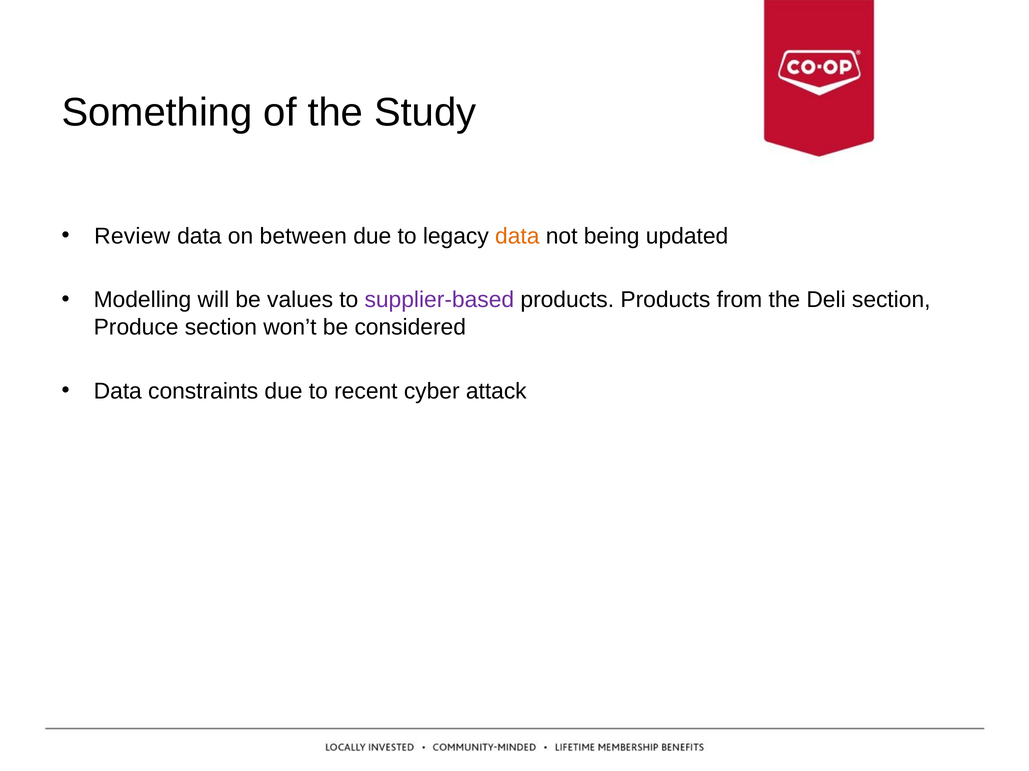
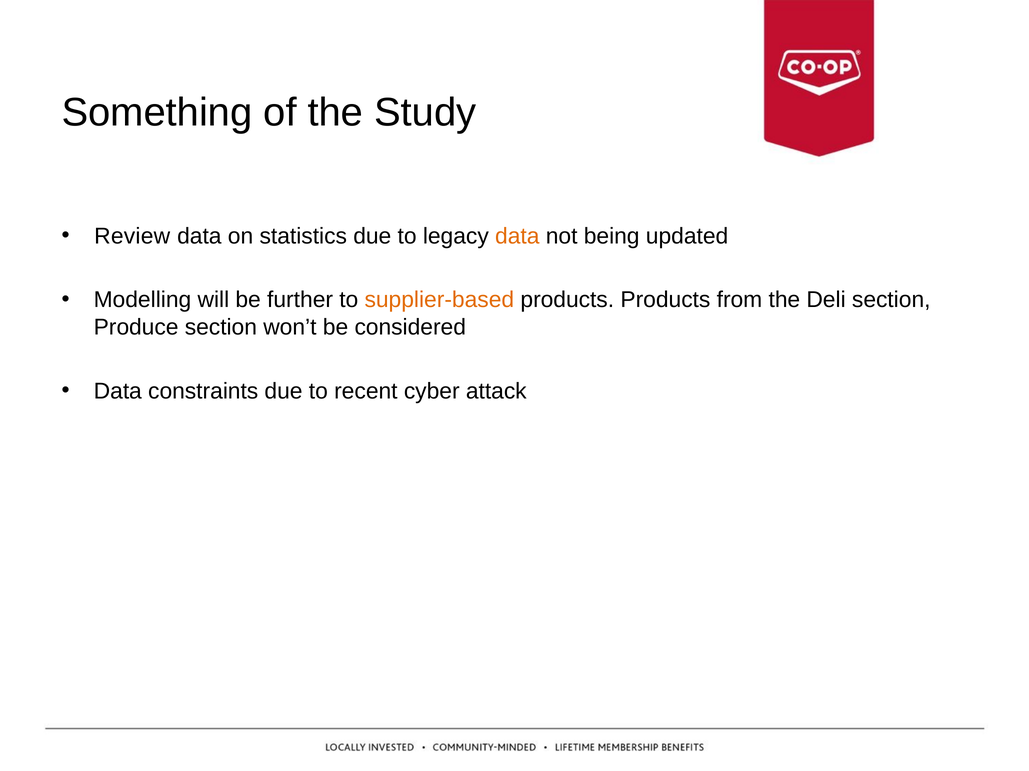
between: between -> statistics (303, 236)
values: values -> further (300, 300)
supplier-based colour: purple -> orange (439, 300)
